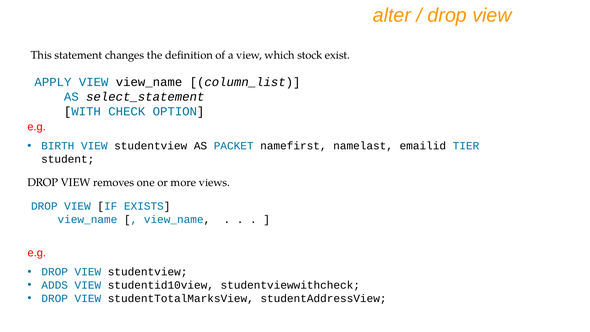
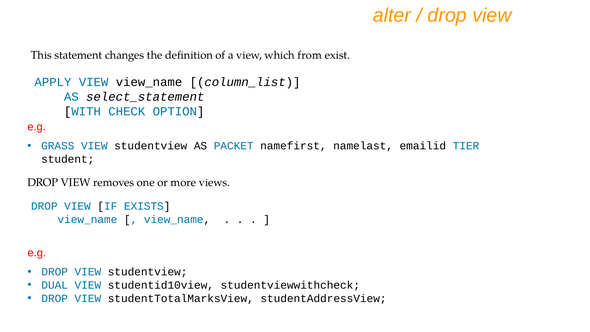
stock: stock -> from (310, 55)
BIRTH: BIRTH -> GRASS (58, 146)
ADDS: ADDS -> DUAL (55, 285)
